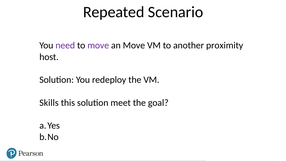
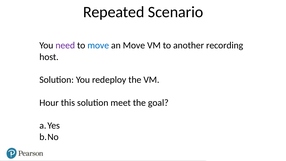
move colour: purple -> blue (98, 45)
proximity: proximity -> recording (225, 45)
Skills: Skills -> Hour (49, 103)
